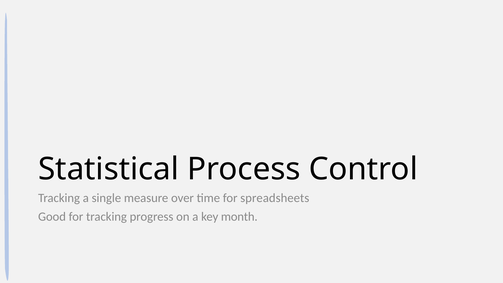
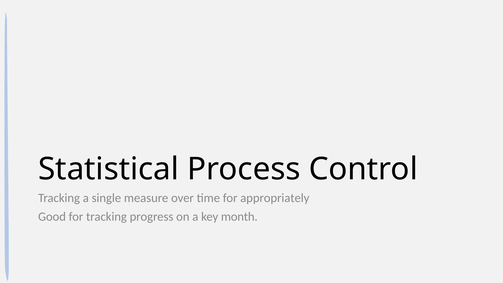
spreadsheets: spreadsheets -> appropriately (275, 198)
